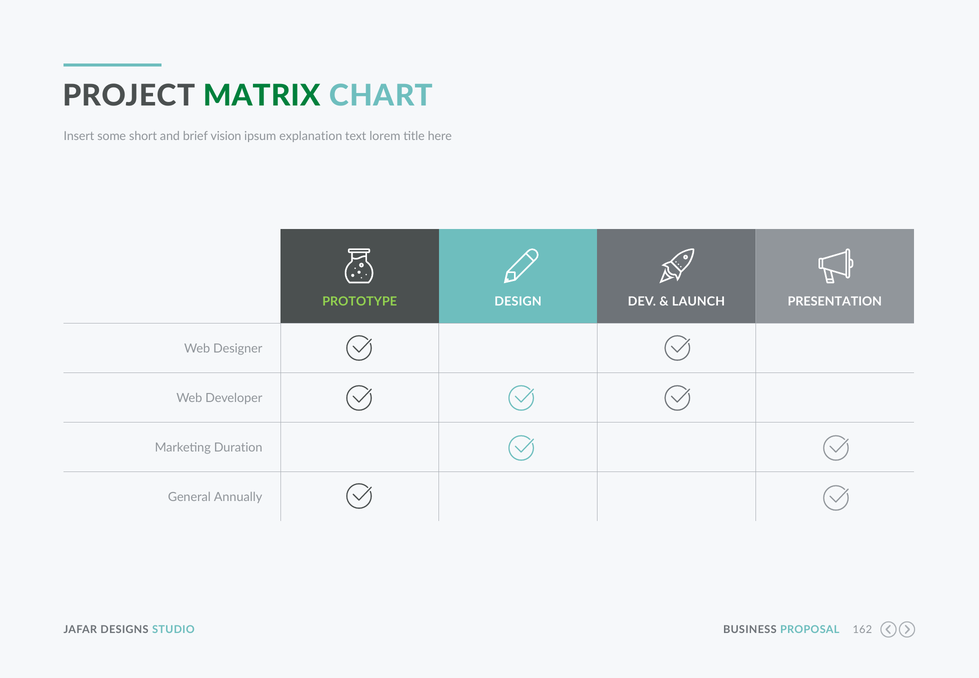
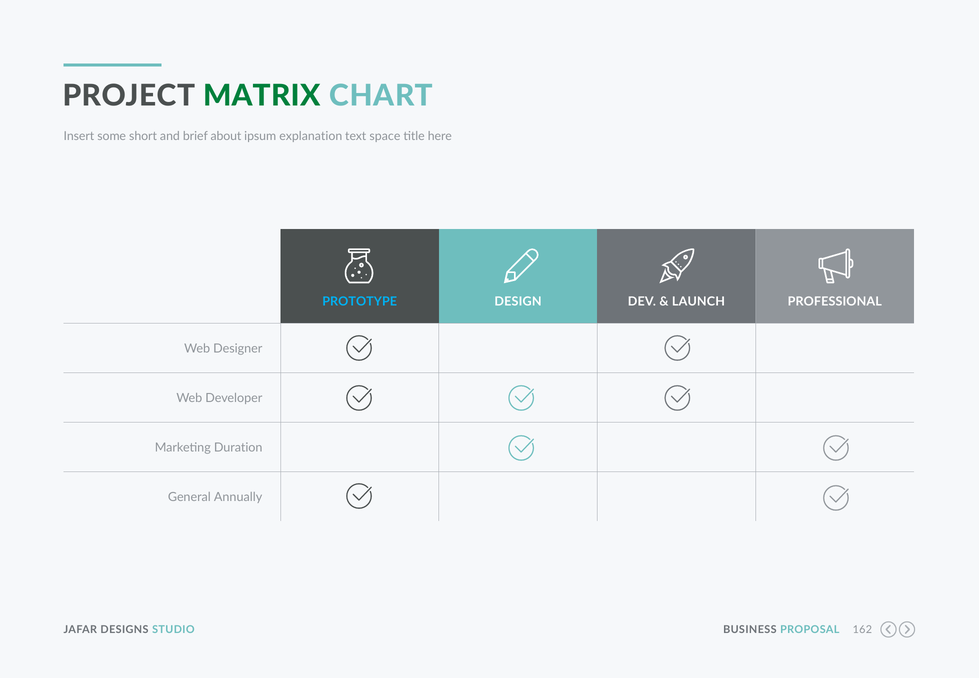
vision: vision -> about (226, 136)
lorem: lorem -> space (385, 136)
PROTOTYPE colour: light green -> light blue (360, 302)
PRESENTATION: PRESENTATION -> PROFESSIONAL (835, 302)
